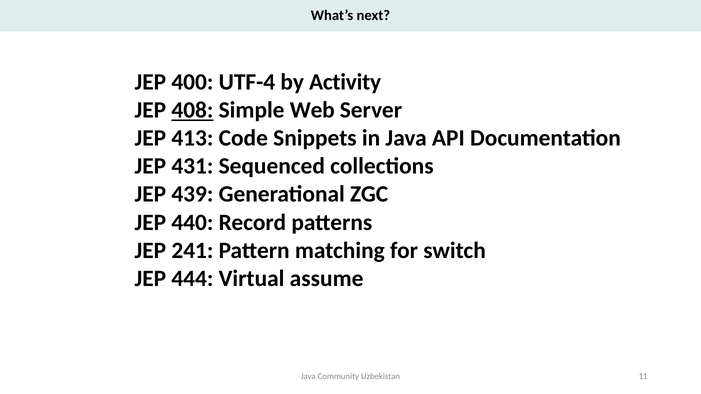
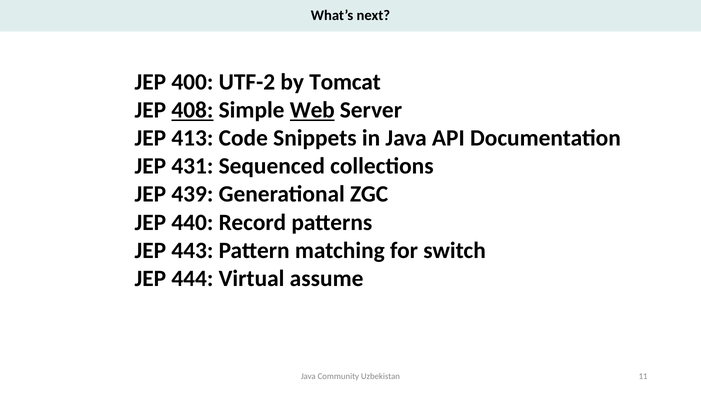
UTF-4: UTF-4 -> UTF-2 (247, 82)
Activity: Activity -> Tomcat (345, 82)
Web underline: none -> present (312, 110)
241: 241 -> 443 (192, 251)
